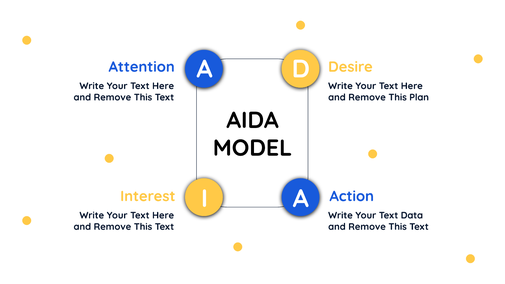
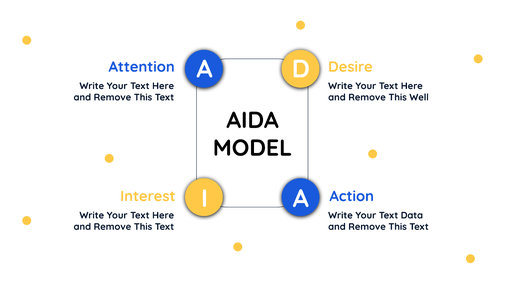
Plan: Plan -> Well (419, 97)
